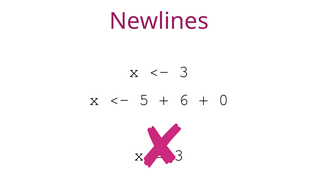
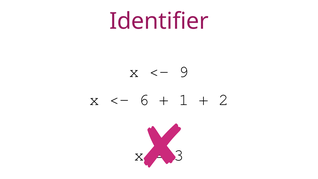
Newlines: Newlines -> Identifier (159, 21)
3: 3 -> 9 (184, 72)
5: 5 -> 6 (144, 100)
6: 6 -> 1 (184, 100)
0: 0 -> 2 (224, 100)
